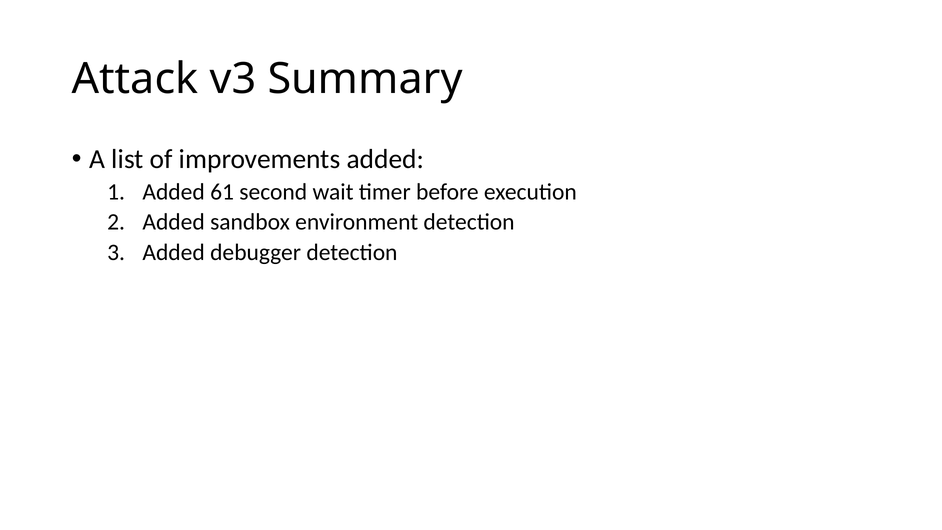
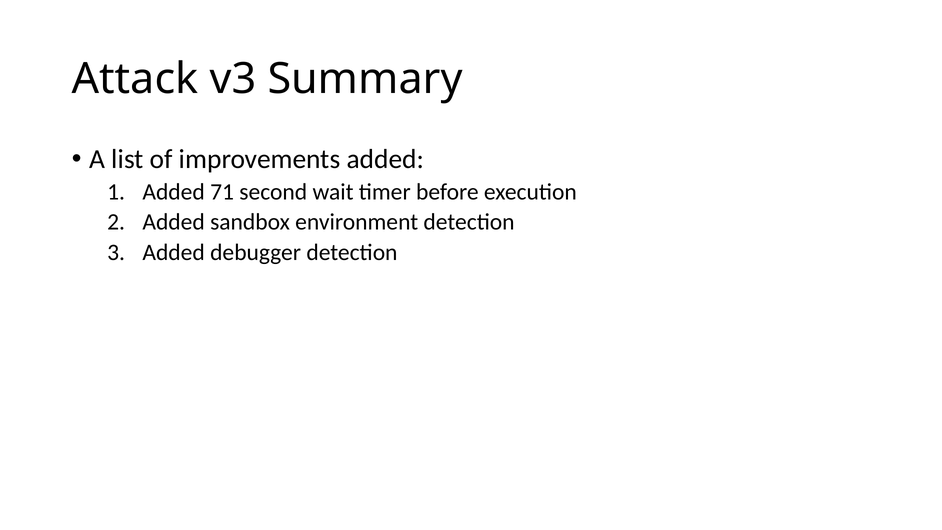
61: 61 -> 71 (222, 192)
